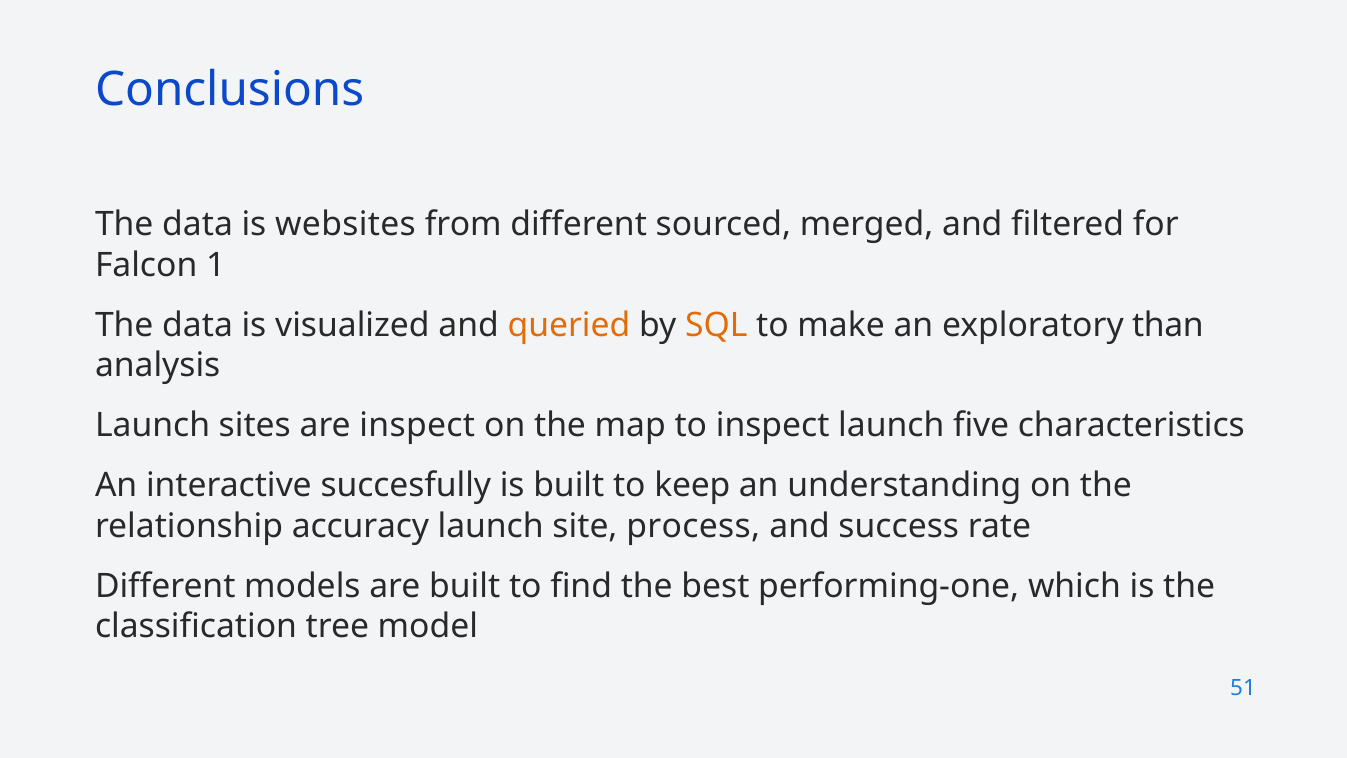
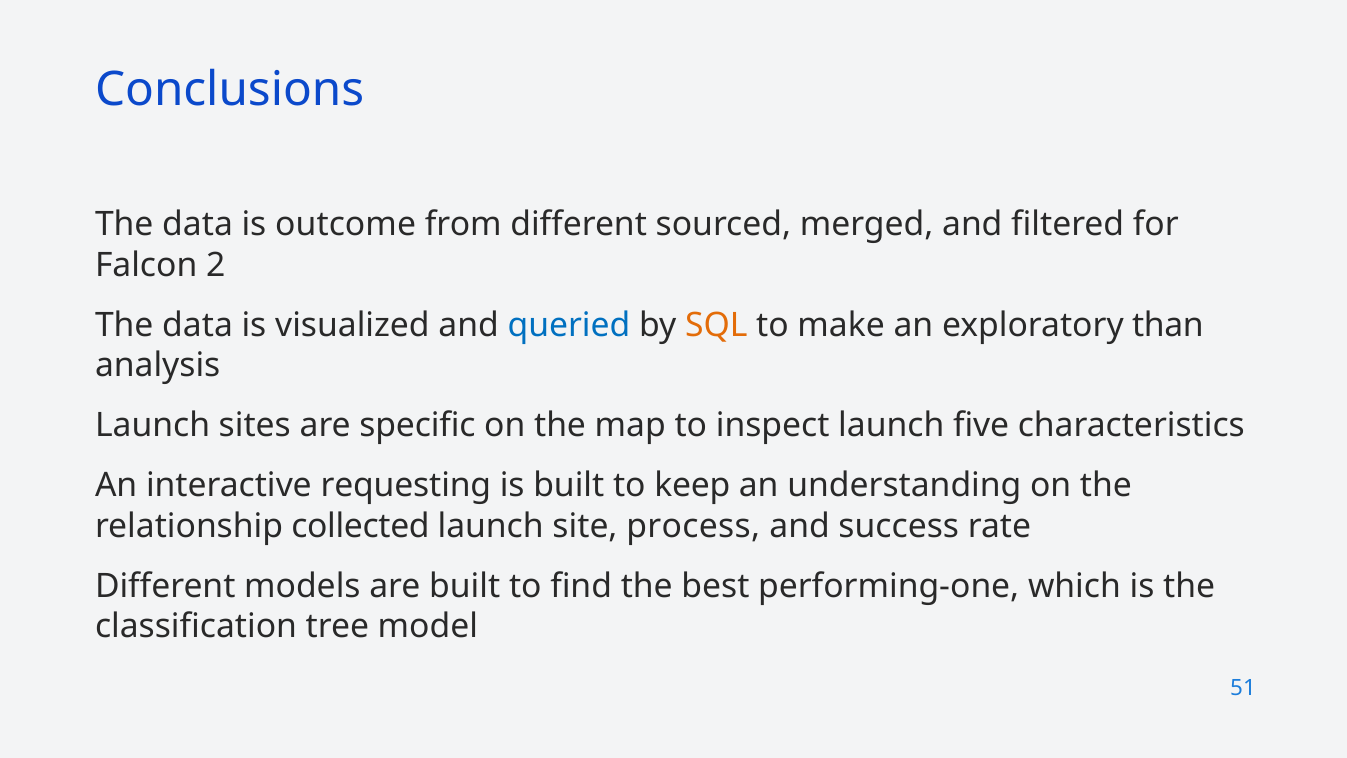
websites: websites -> outcome (346, 225)
1: 1 -> 2 (216, 265)
queried colour: orange -> blue (569, 325)
are inspect: inspect -> specific (417, 426)
succesfully: succesfully -> requesting (406, 486)
accuracy: accuracy -> collected (361, 526)
